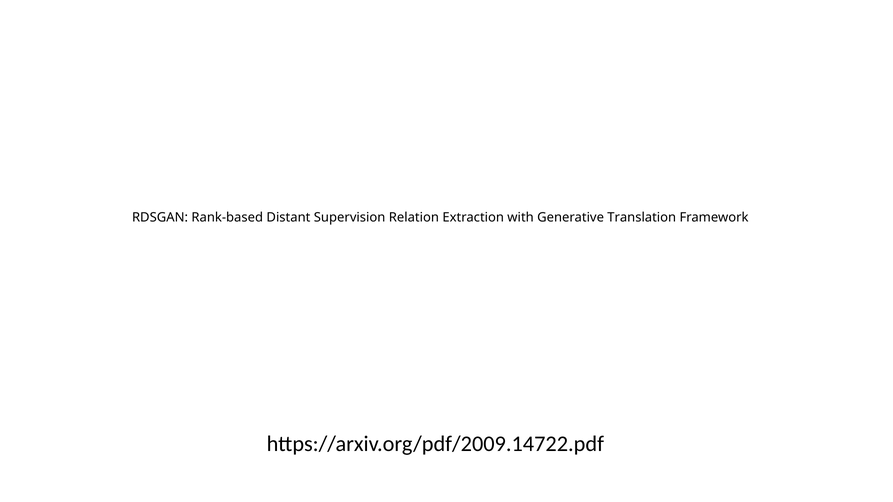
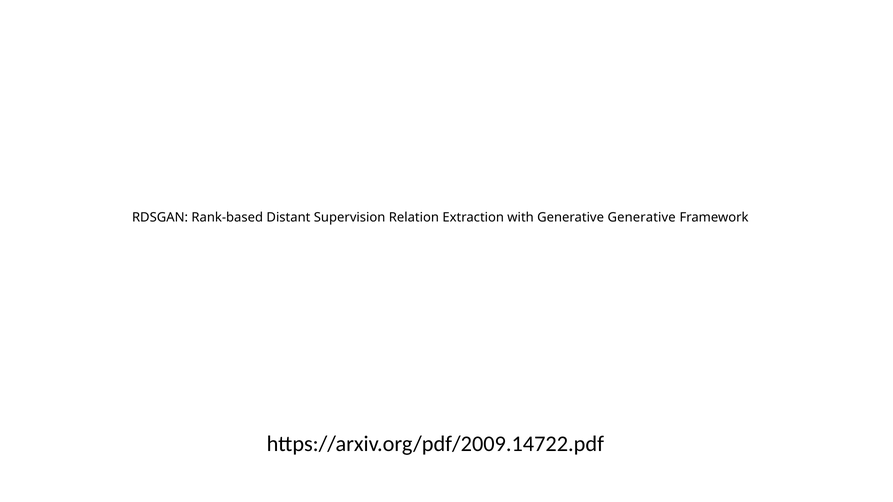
Generative Translation: Translation -> Generative (642, 217)
